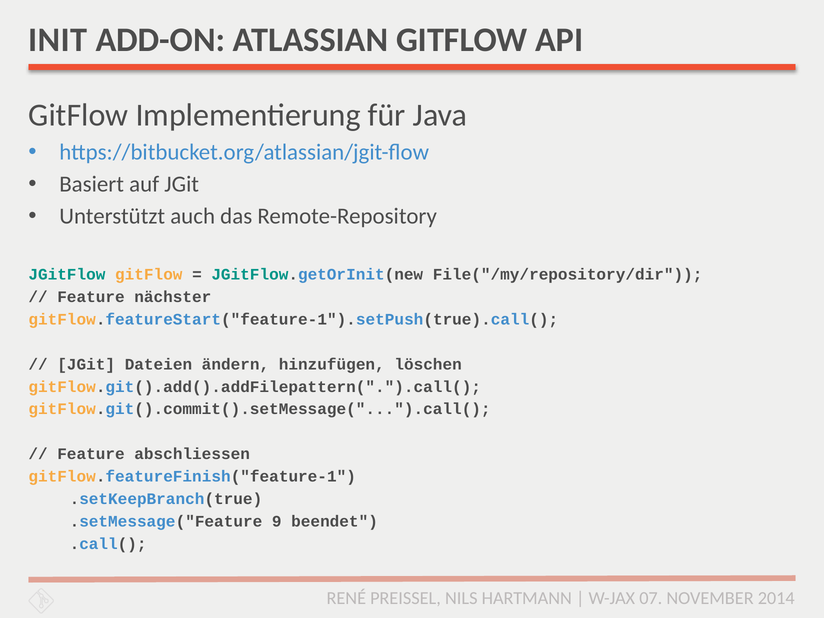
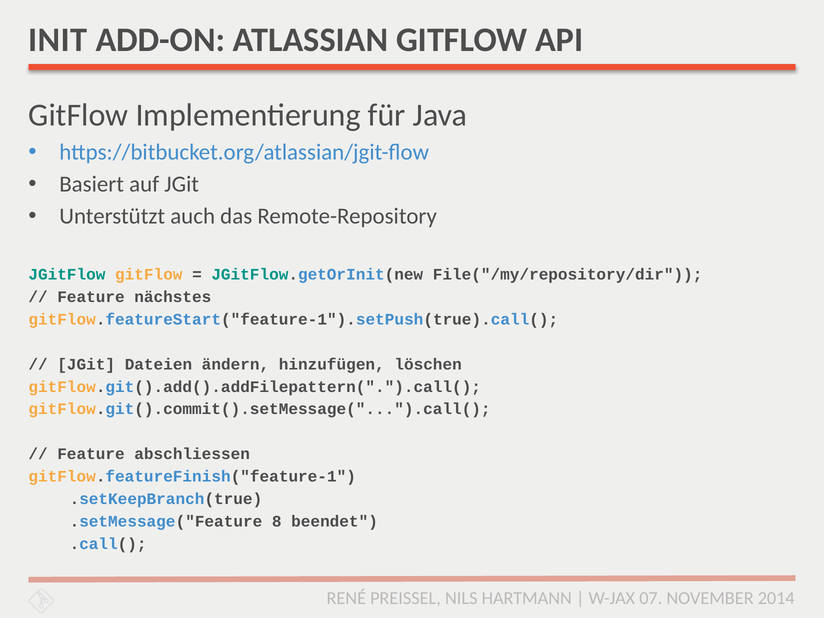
nächster: nächster -> nächstes (173, 297)
9: 9 -> 8 (277, 521)
